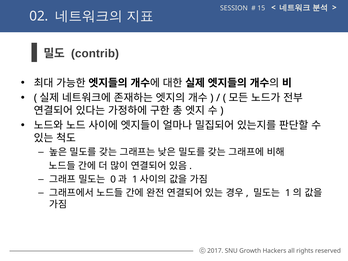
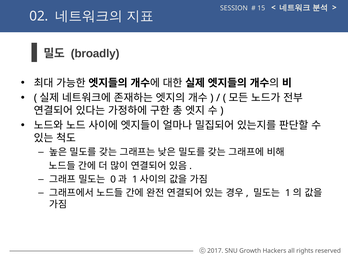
contrib: contrib -> broadly (95, 53)
